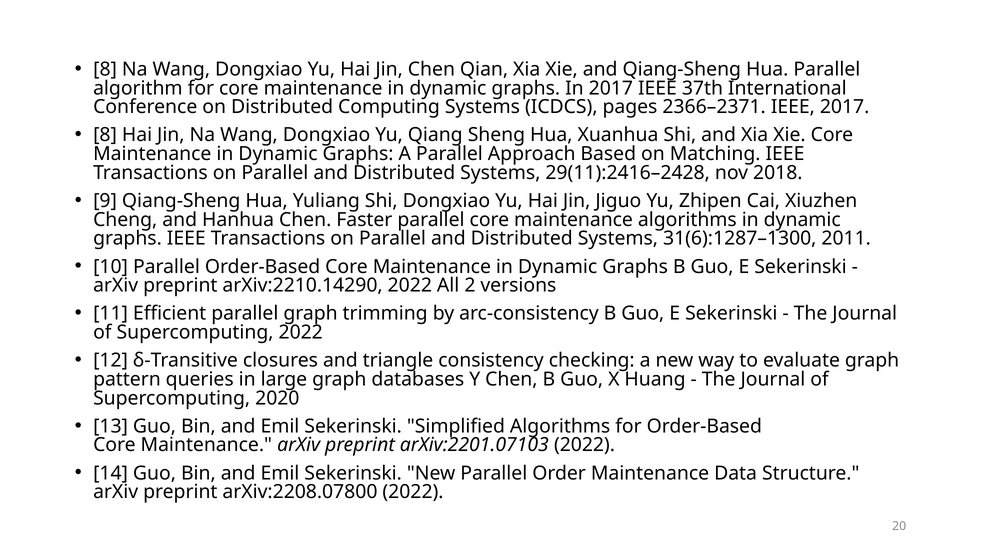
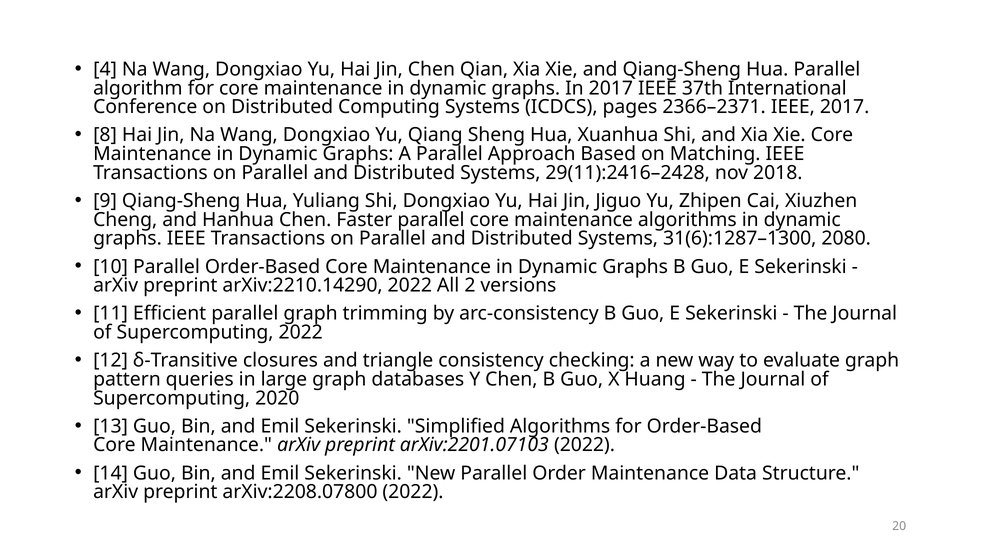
8: 8 -> 4 (105, 69)
2011: 2011 -> 2080 (846, 238)
